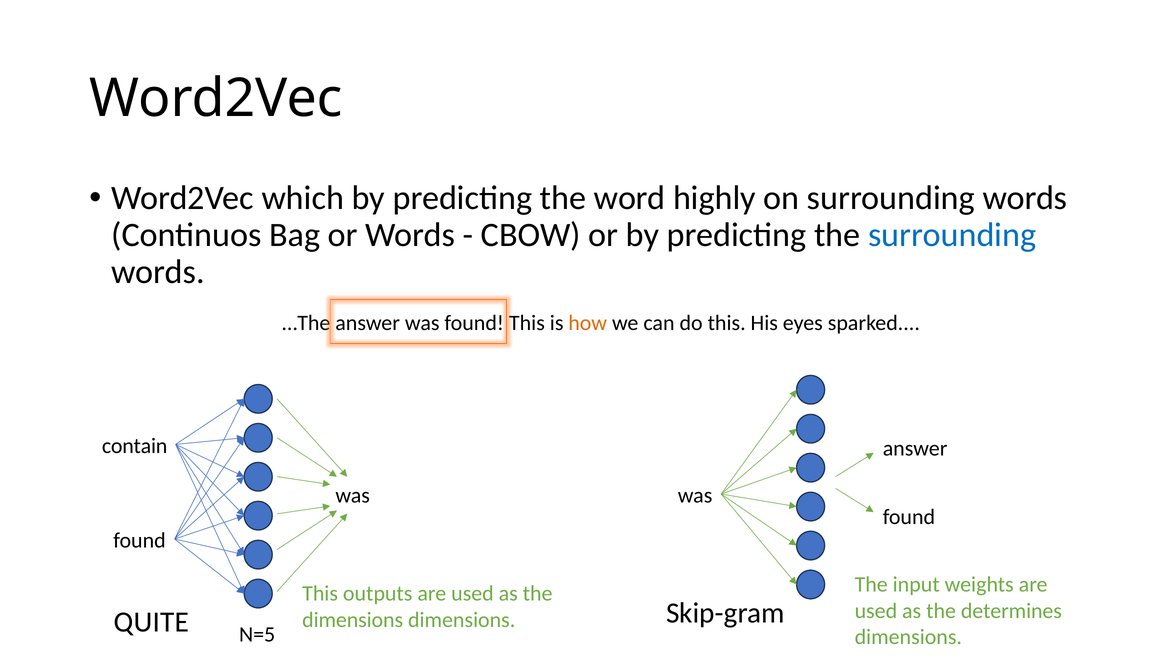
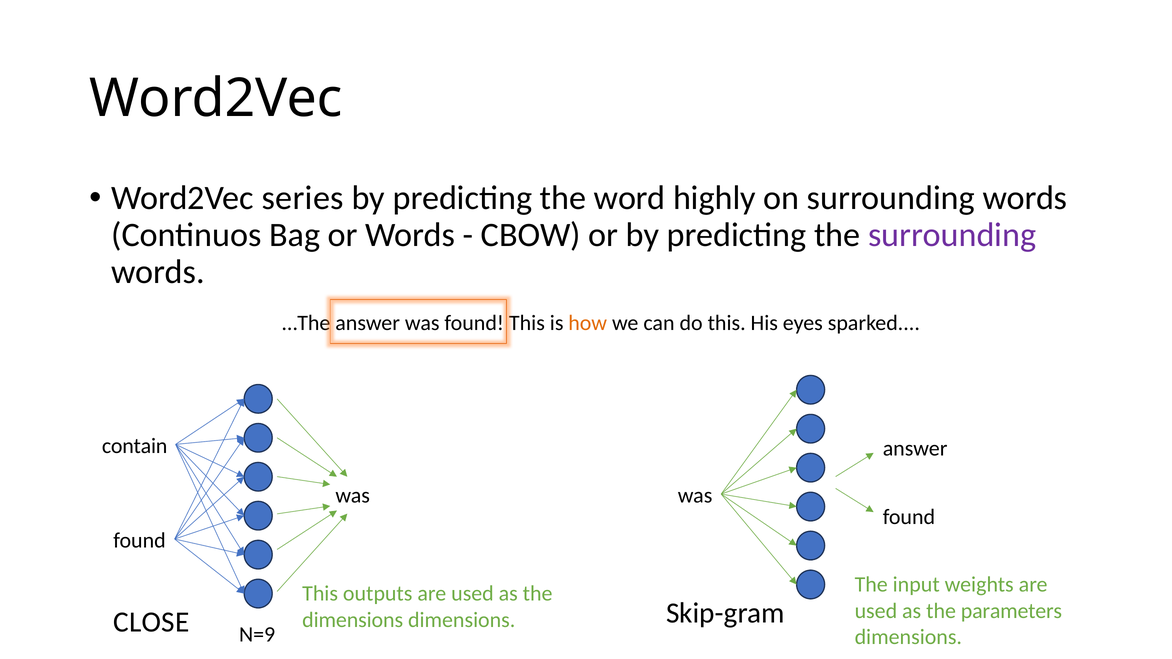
which: which -> series (303, 198)
surrounding colour: blue -> purple (952, 235)
determines: determines -> parameters (1011, 611)
QUITE: QUITE -> CLOSE (151, 622)
N=5: N=5 -> N=9 (257, 635)
